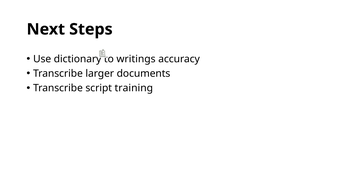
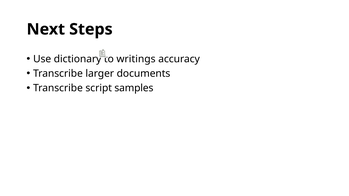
training: training -> samples (134, 88)
